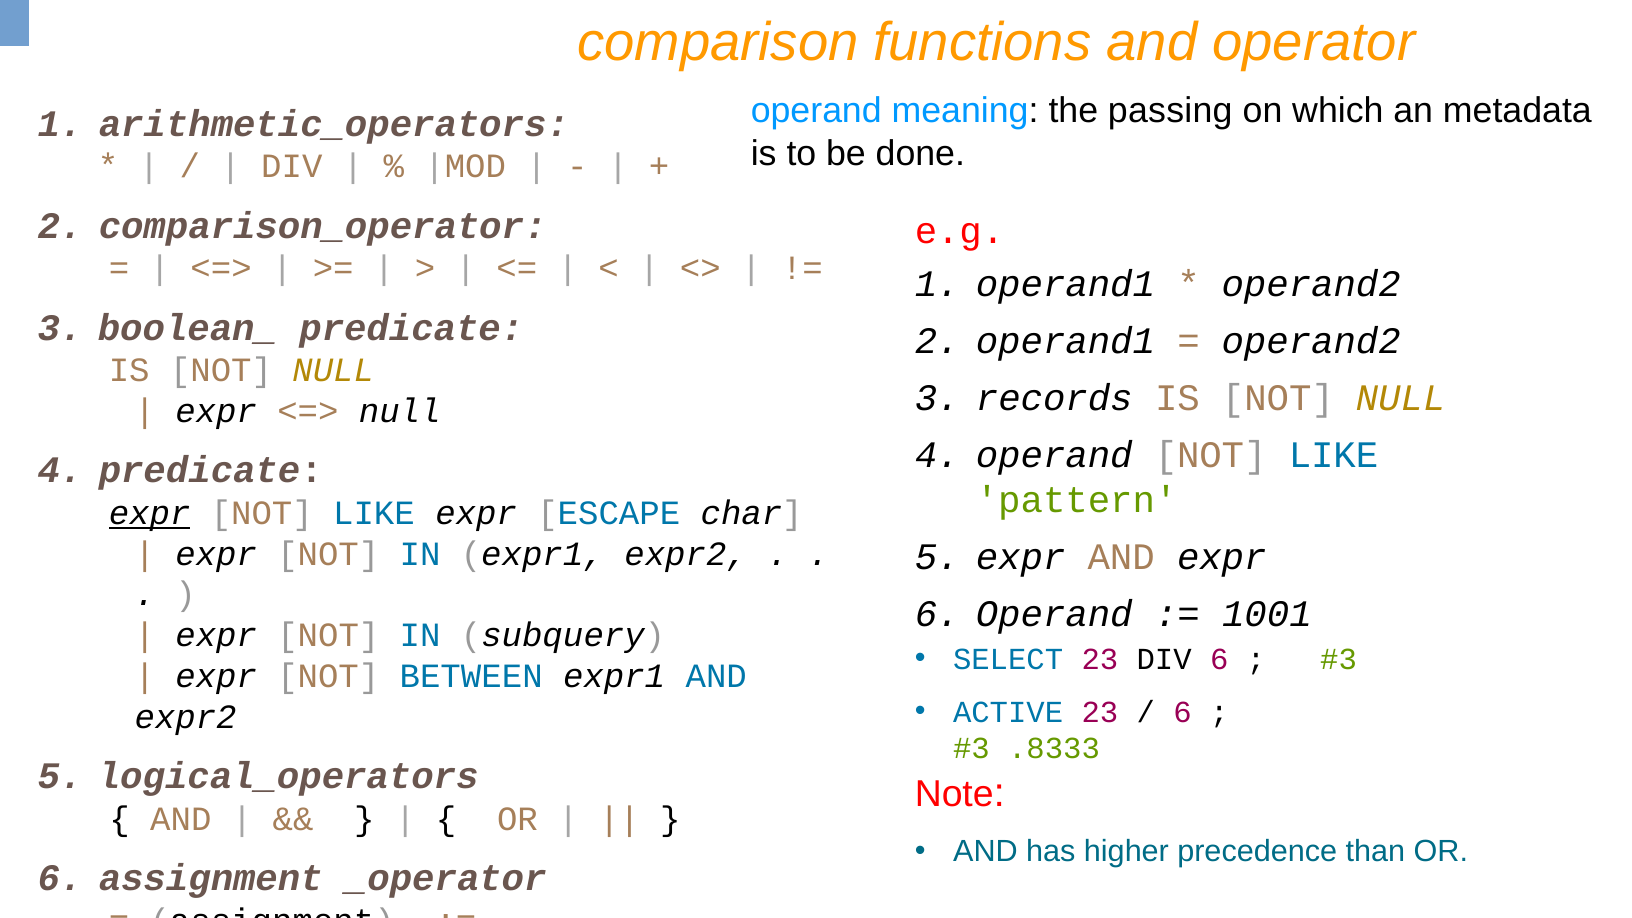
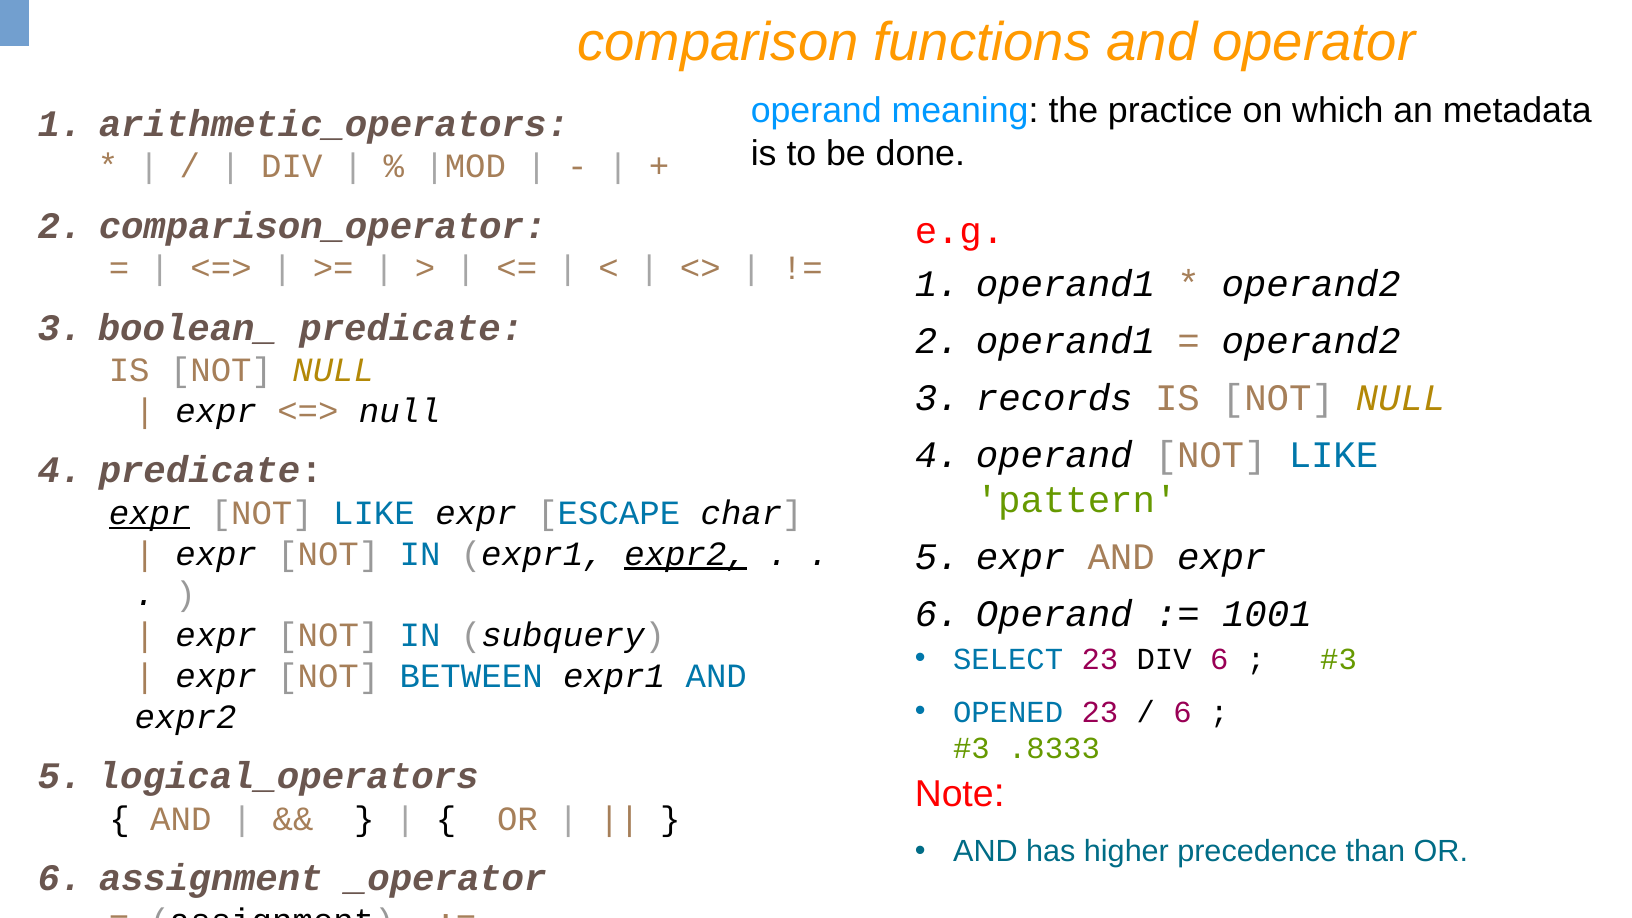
passing: passing -> practice (1170, 111)
expr2 underline: none -> present (686, 554)
ACTIVE: ACTIVE -> OPENED (1008, 712)
